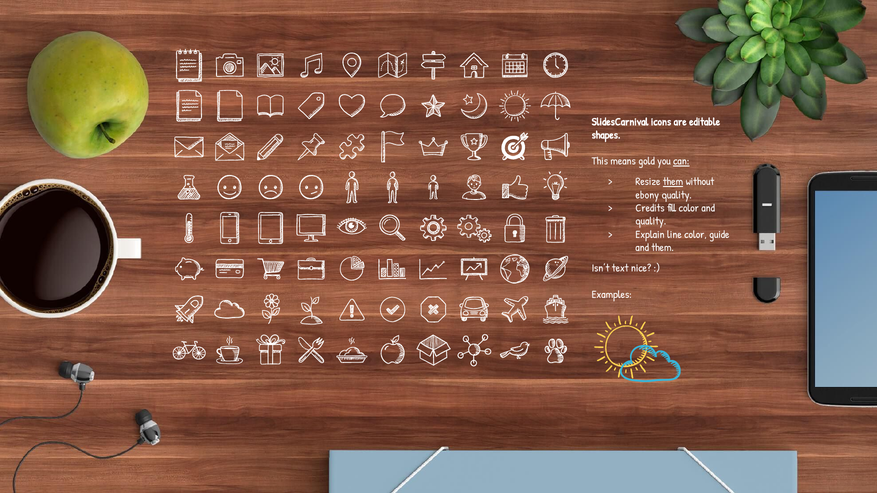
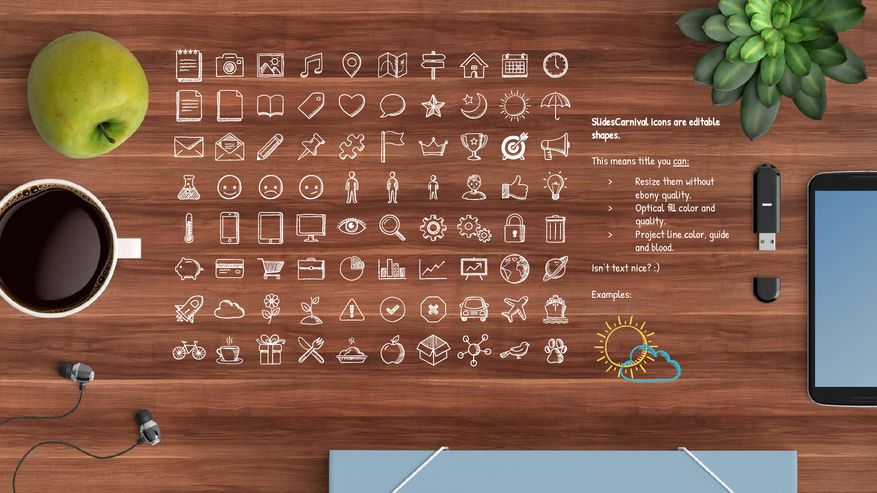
gold: gold -> title (647, 161)
them underline: present -> none (673, 182)
Credits: Credits -> Optical (650, 208)
Explain: Explain -> Project (650, 235)
and them: them -> blood (663, 248)
